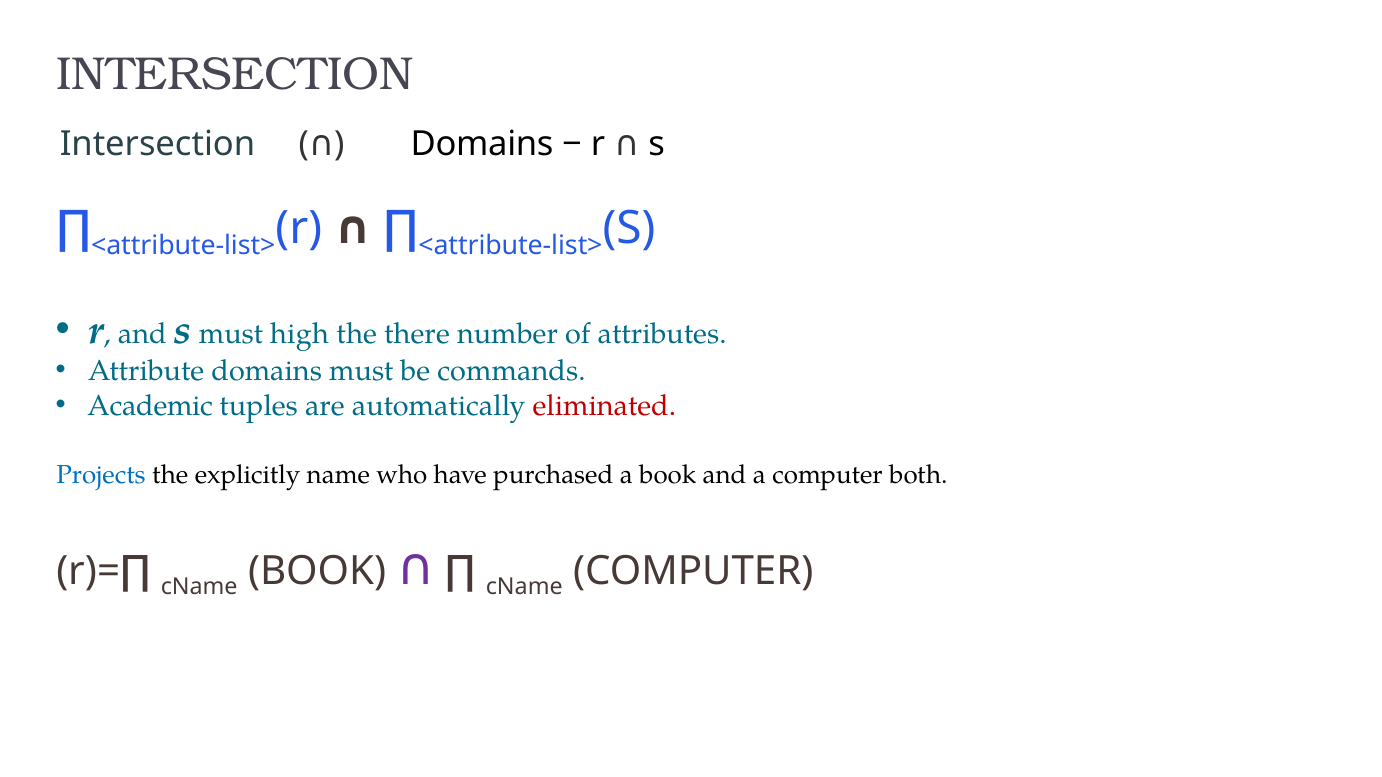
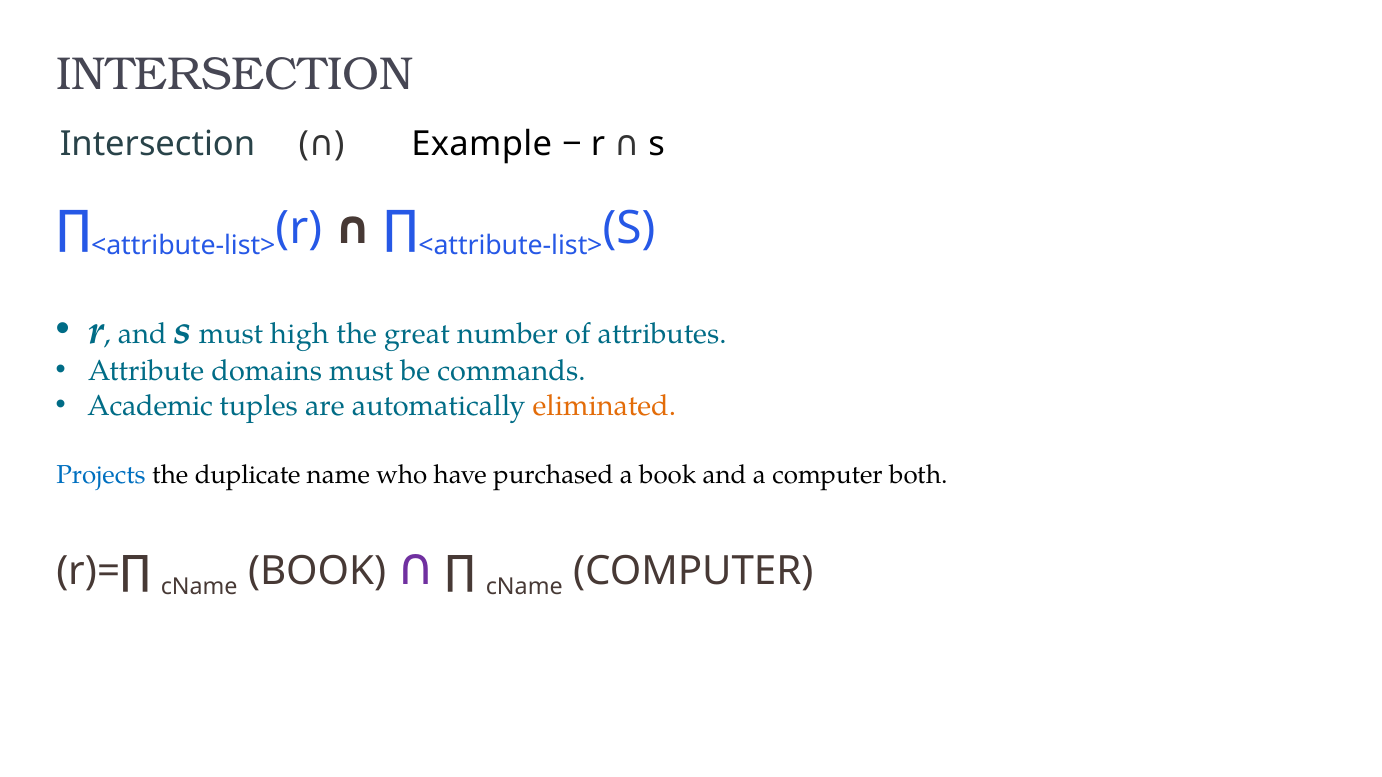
Intersection Domains: Domains -> Example (482, 145)
there: there -> great (417, 334)
eliminated colour: red -> orange (604, 406)
explicitly: explicitly -> duplicate (248, 475)
